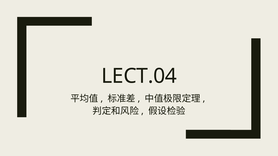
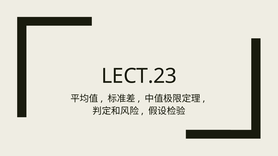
LECT.04: LECT.04 -> LECT.23 (139, 76)
